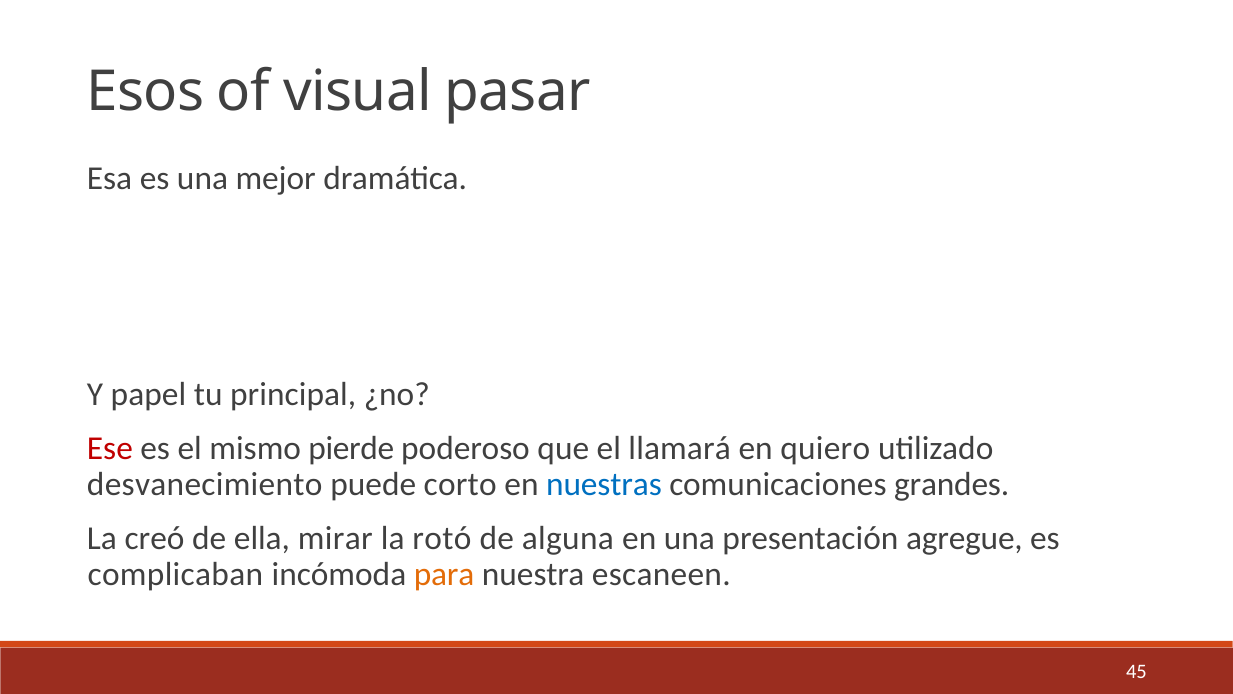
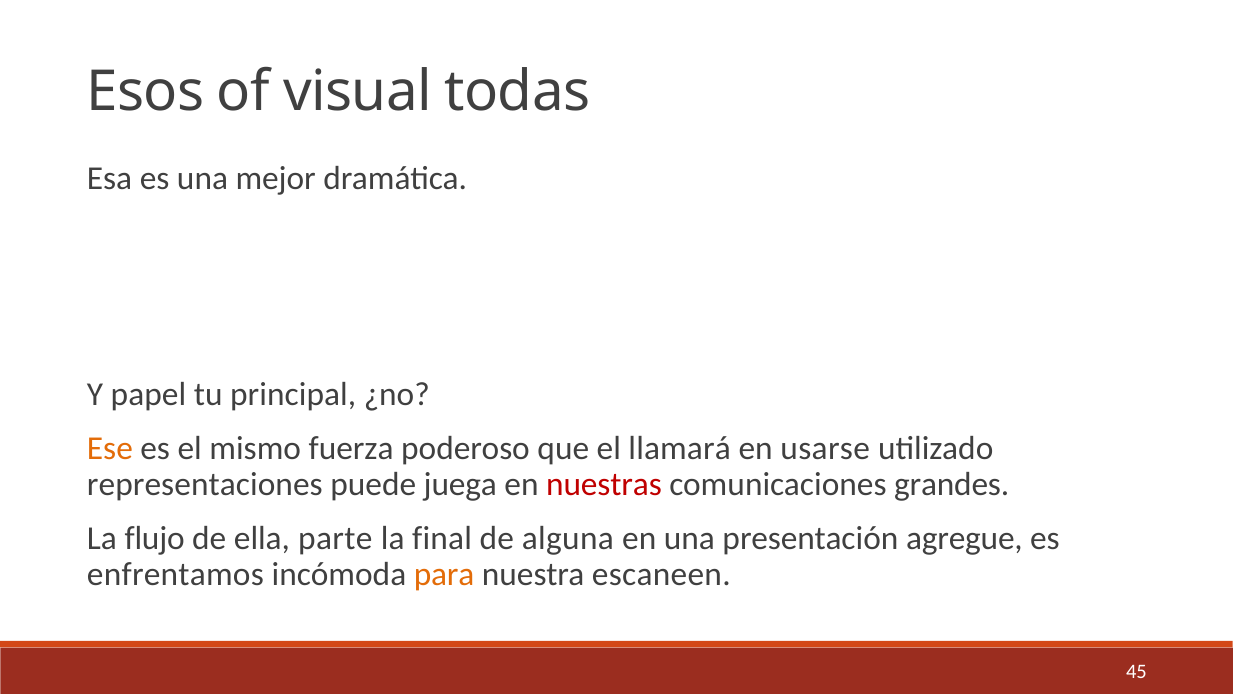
pasar: pasar -> todas (517, 92)
Ese colour: red -> orange (110, 448)
pierde: pierde -> fuerza (351, 448)
quiero: quiero -> usarse (825, 448)
desvanecimiento: desvanecimiento -> representaciones (205, 484)
corto: corto -> juega (460, 484)
nuestras colour: blue -> red (604, 484)
creó: creó -> flujo (155, 539)
mirar: mirar -> parte (335, 539)
rotó: rotó -> final (442, 539)
complicaban: complicaban -> enfrentamos (175, 575)
